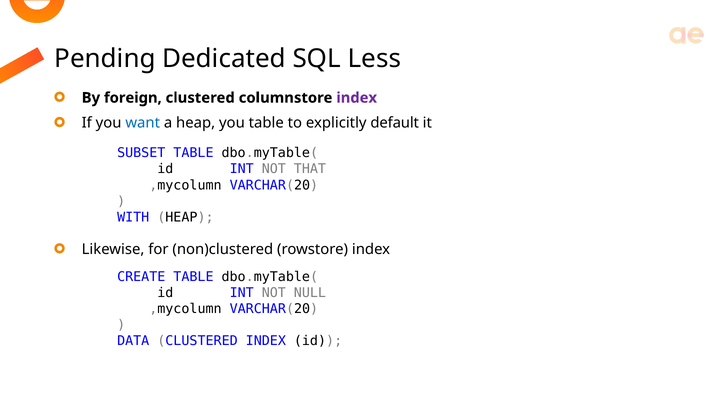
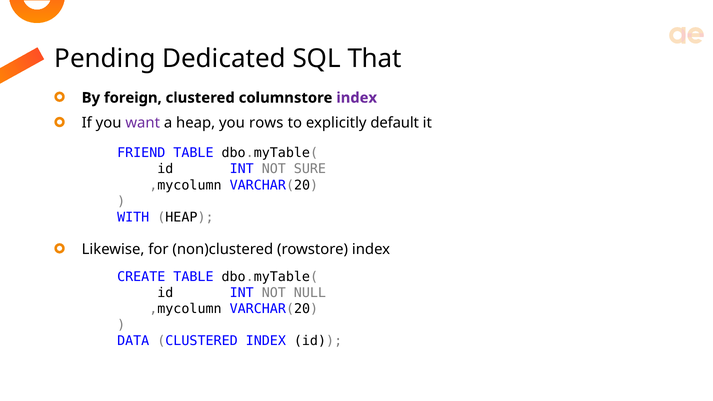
Less: Less -> That (375, 59)
want colour: blue -> purple (143, 123)
you table: table -> rows (266, 123)
SUBSET: SUBSET -> FRIEND (141, 153)
THAT: THAT -> SURE (310, 169)
